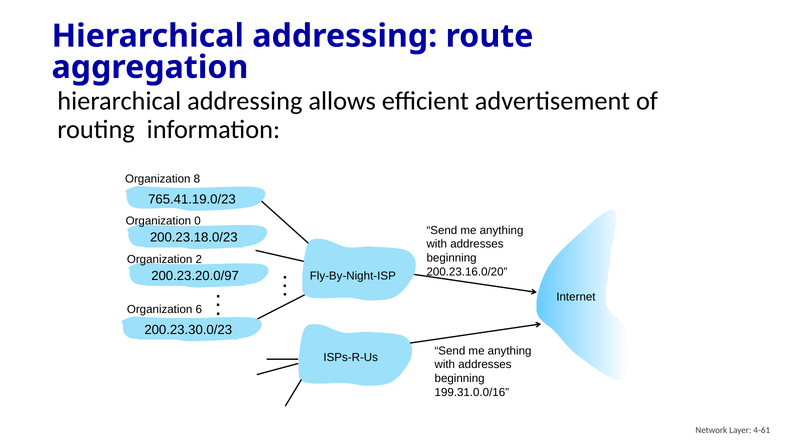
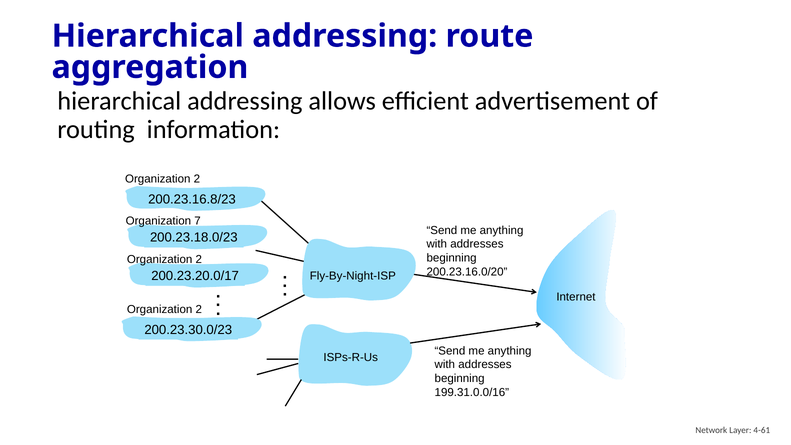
8: 8 -> 2 (197, 179)
765.41.19.0/23: 765.41.19.0/23 -> 200.23.16.8/23 (192, 199)
0: 0 -> 7 (197, 221)
200.23.20.0/97: 200.23.20.0/97 -> 200.23.20.0/17 (195, 276)
6: 6 -> 2 (199, 309)
